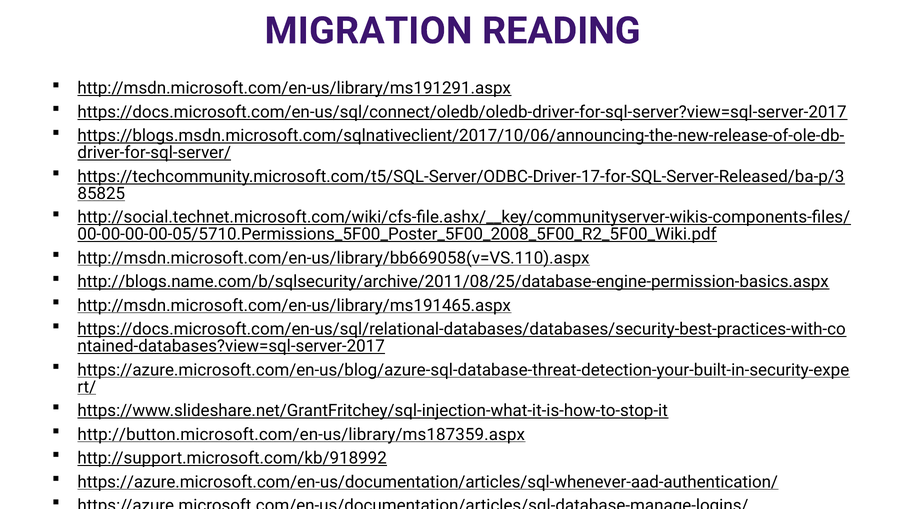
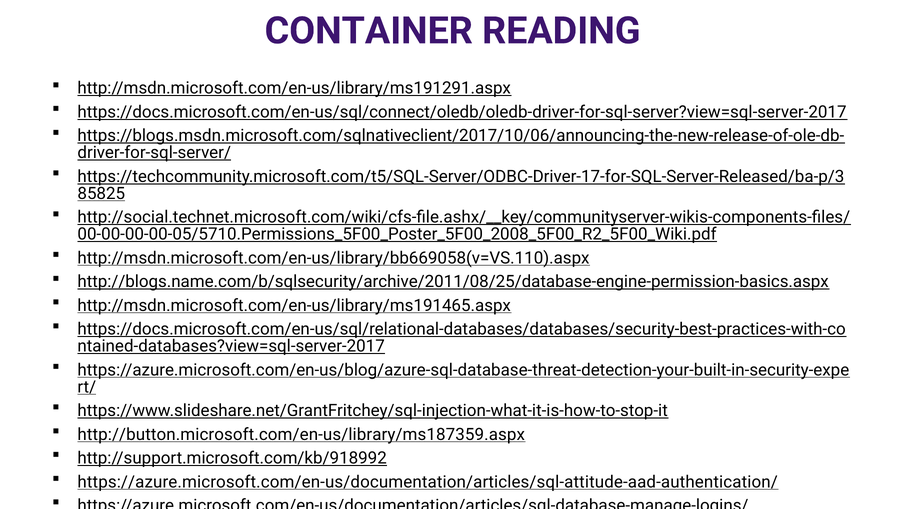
MIGRATION: MIGRATION -> CONTAINER (369, 31)
https://azure.microsoft.com/en-us/documentation/articles/sql-whenever-aad-authentication/: https://azure.microsoft.com/en-us/documentation/articles/sql-whenever-aad-authentication/ -> https://azure.microsoft.com/en-us/documentation/articles/sql-attitude-aad-authentication/ (428, 482)
